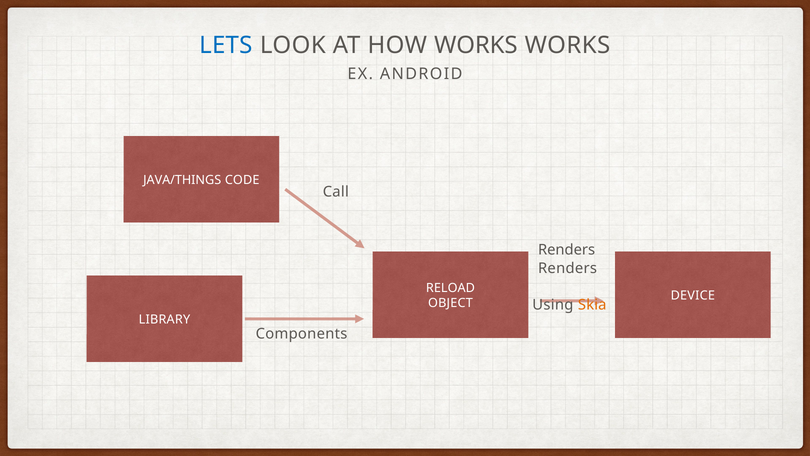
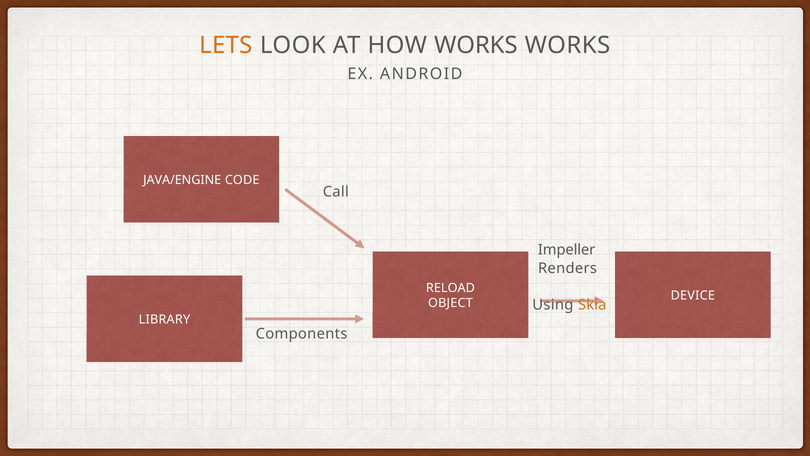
LETS colour: blue -> orange (226, 45)
JAVA/THINGS: JAVA/THINGS -> JAVA/ENGINE (182, 180)
Renders: Renders -> Impeller (567, 249)
